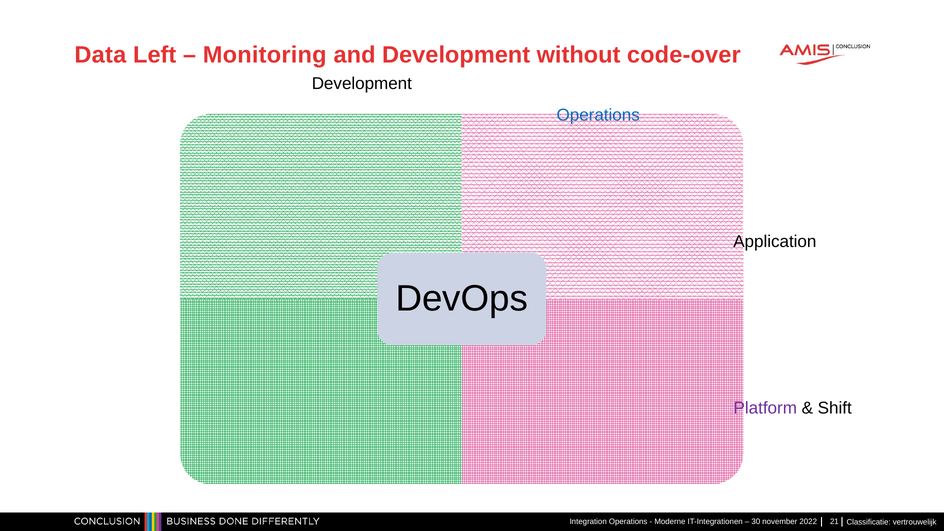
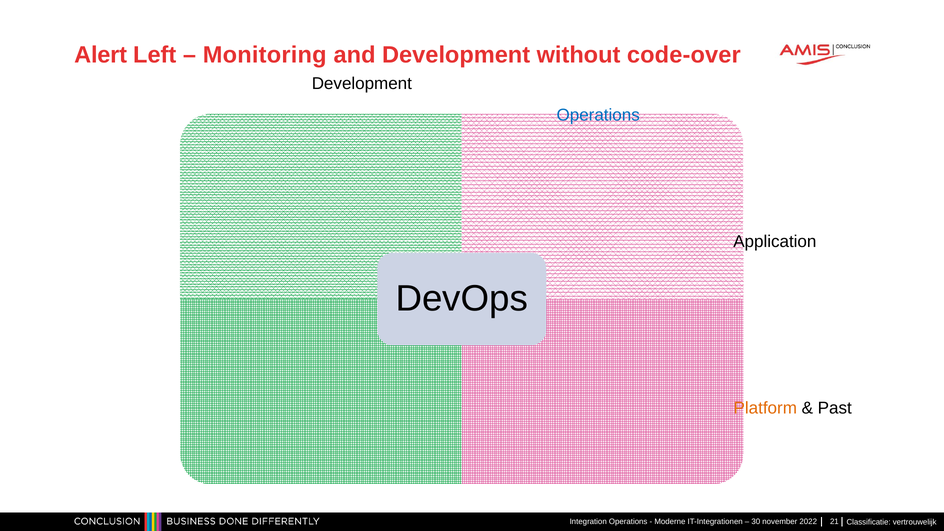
Data: Data -> Alert (101, 55)
Platform colour: purple -> orange (765, 408)
Shift: Shift -> Past (835, 408)
